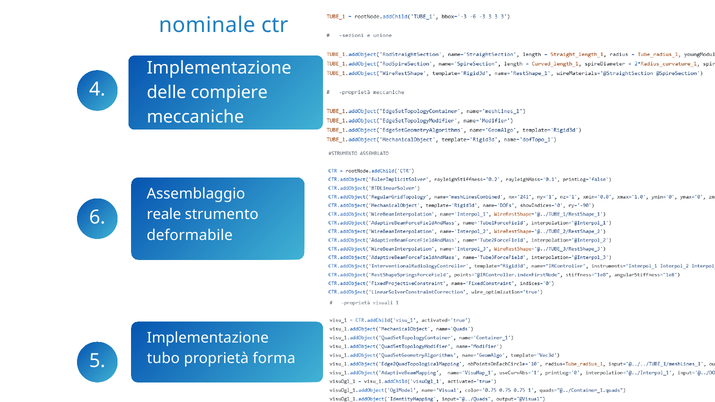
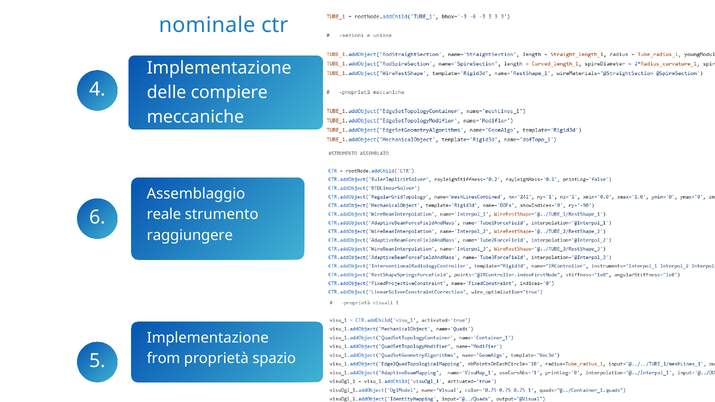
deformabile: deformabile -> raggiungere (190, 236)
tubo: tubo -> from (163, 359)
forma: forma -> spazio (274, 359)
